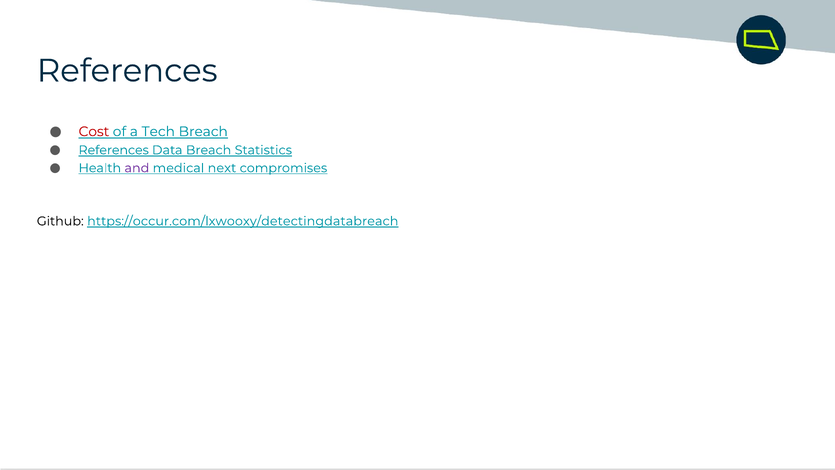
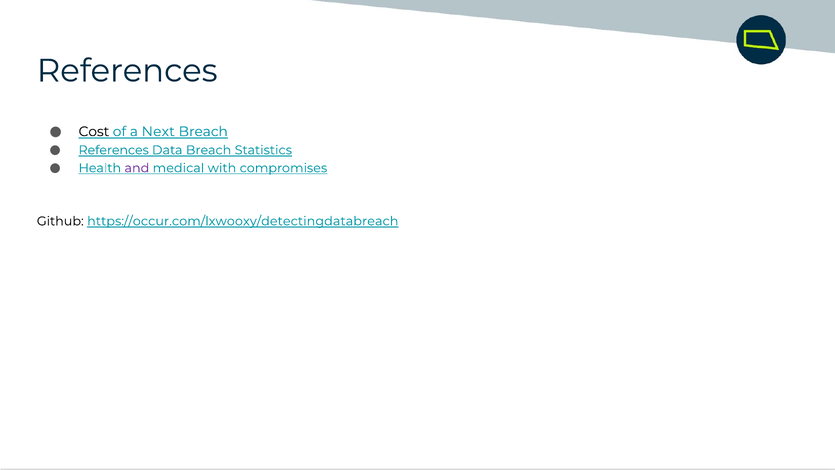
Cost colour: red -> black (94, 132)
Tech: Tech -> Next (158, 132)
next: next -> with (222, 168)
